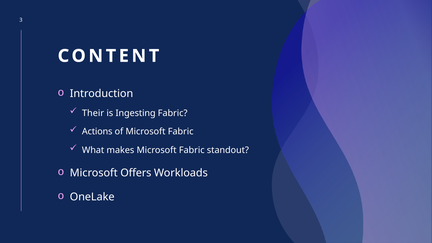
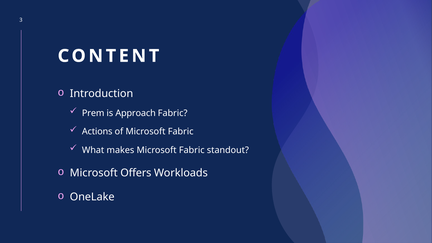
Their: Their -> Prem (93, 113)
Ingesting: Ingesting -> Approach (136, 113)
